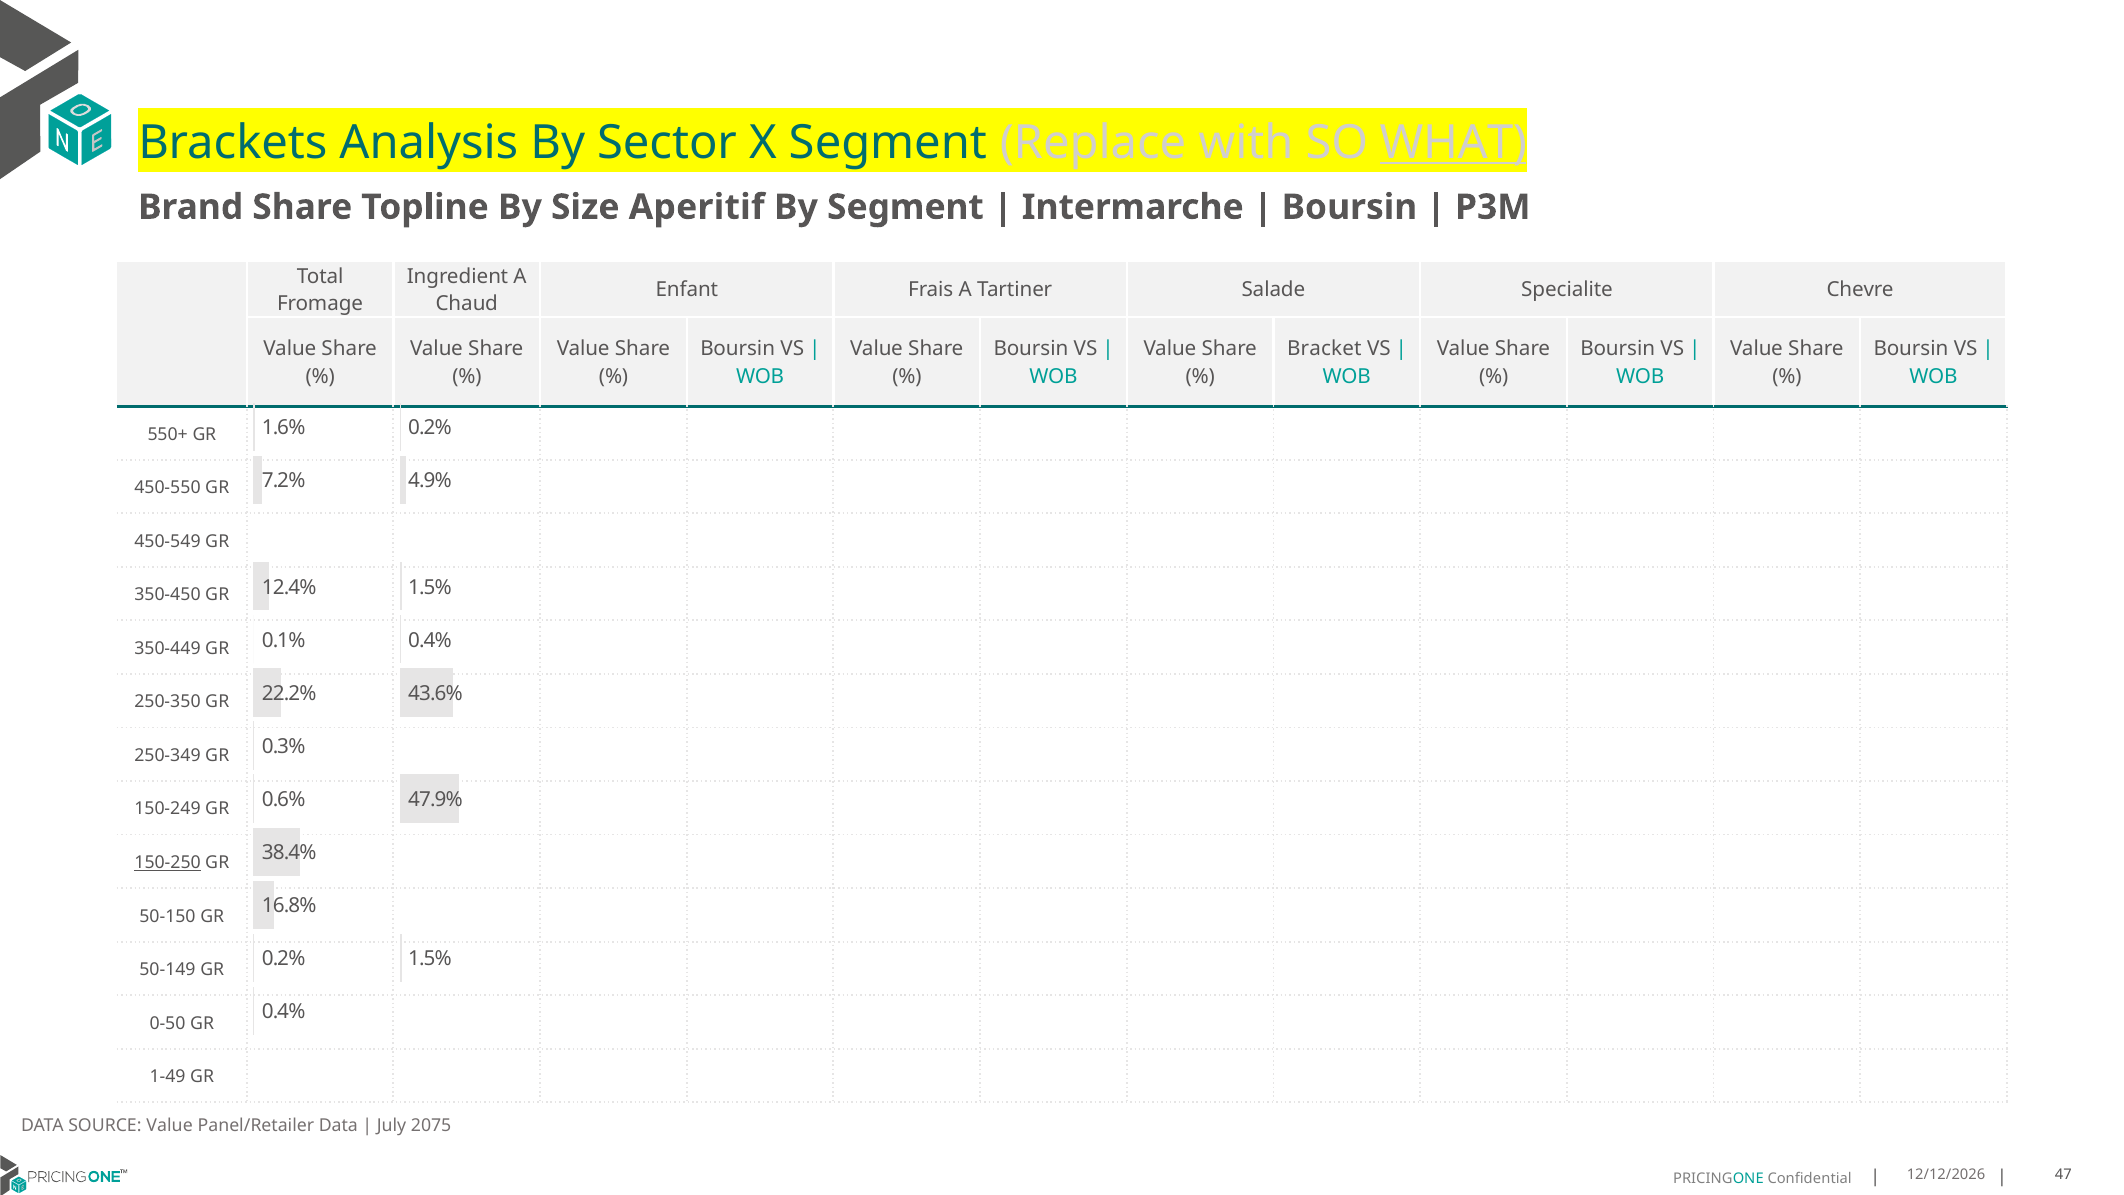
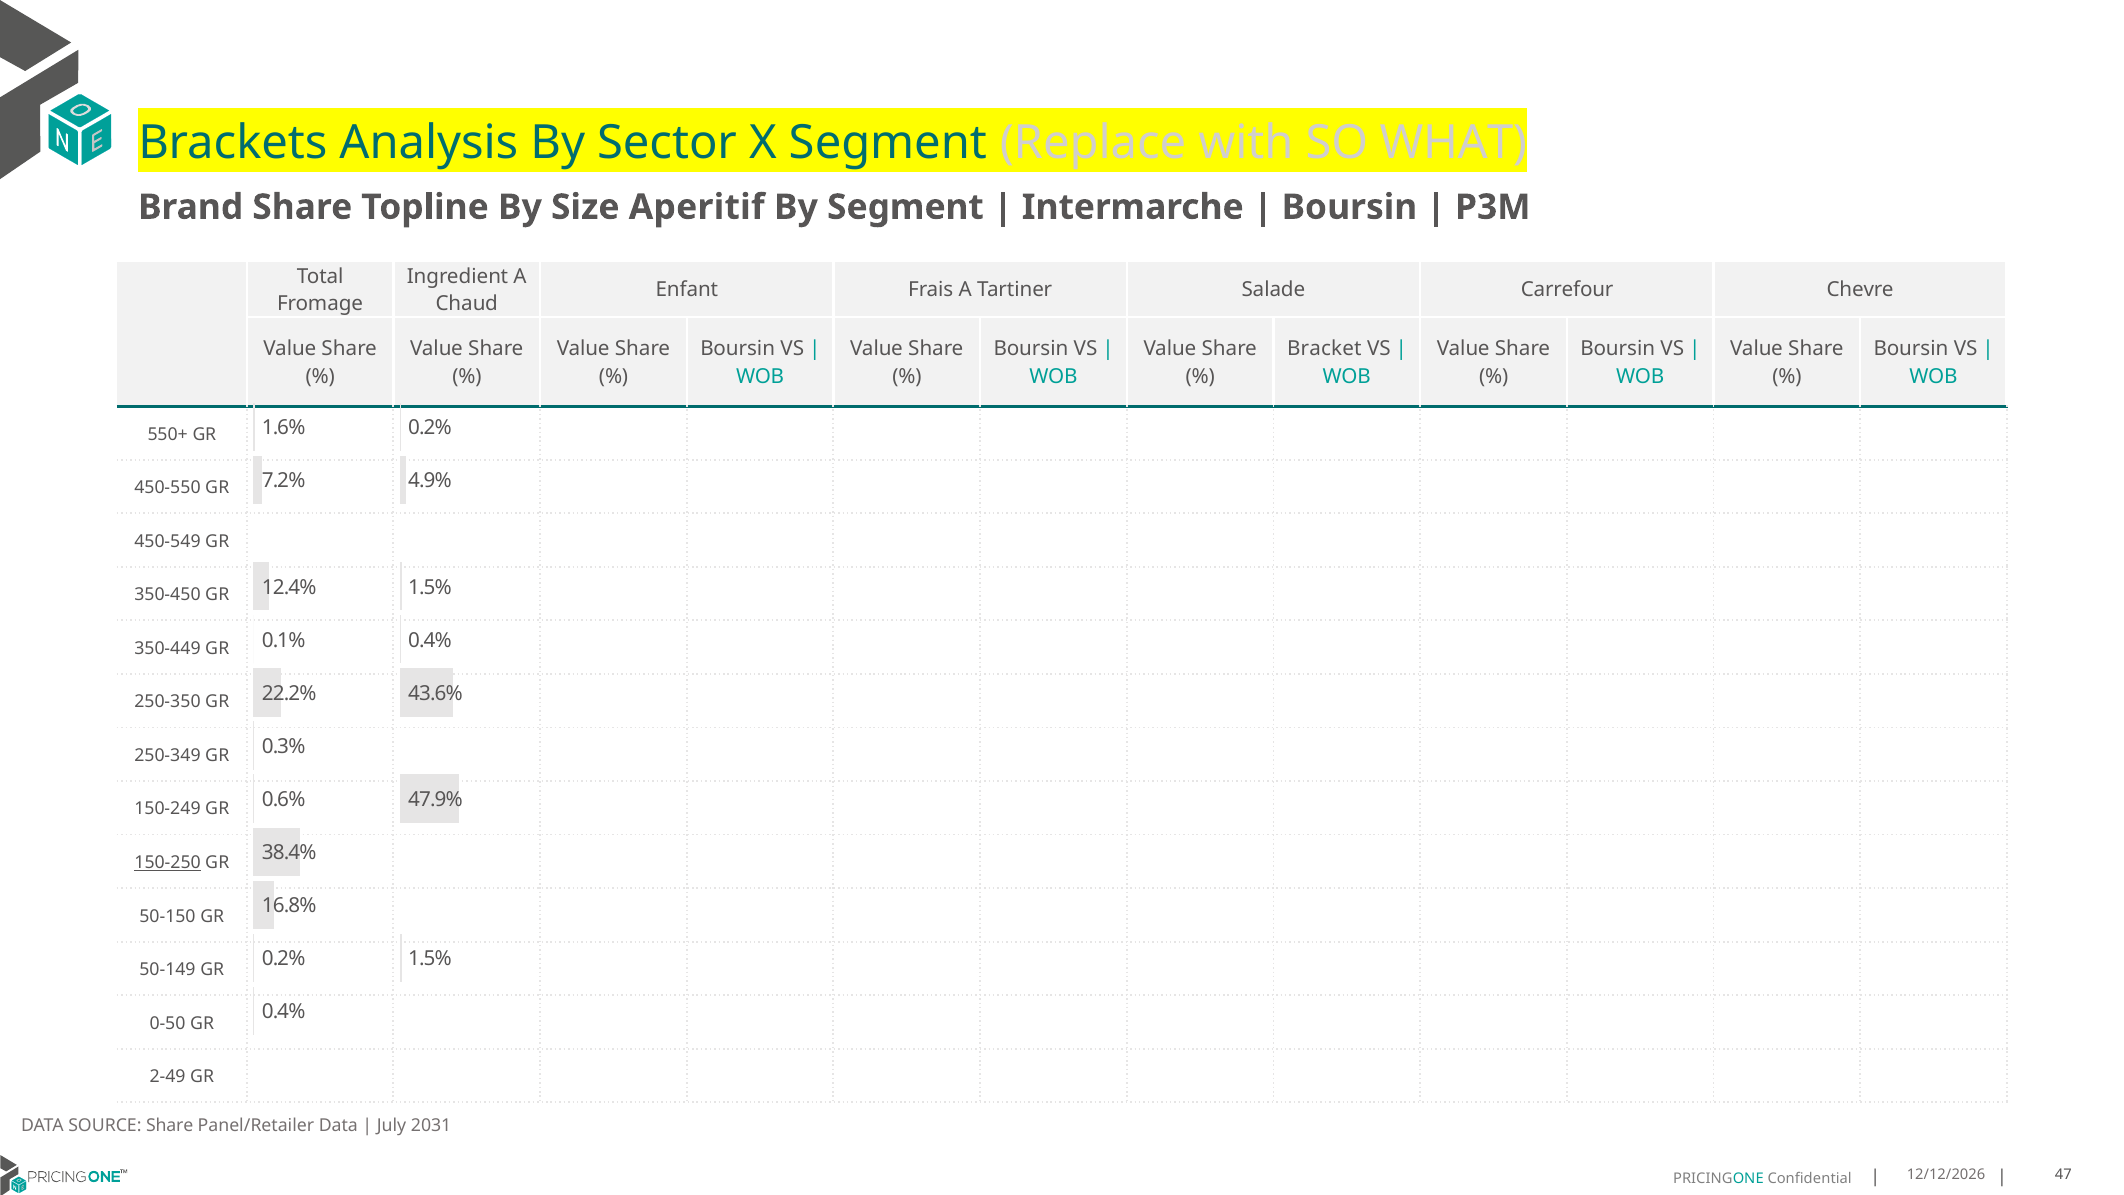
WHAT underline: present -> none (1453, 143)
Specialite: Specialite -> Carrefour (1567, 290)
1-49: 1-49 -> 2-49 (168, 1077)
SOURCE Value: Value -> Share (170, 1125)
2075: 2075 -> 2031 (431, 1125)
